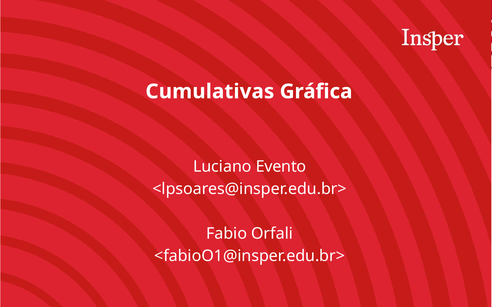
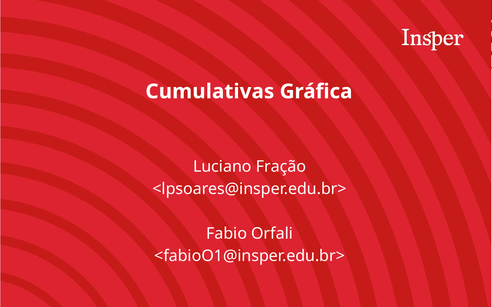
Evento: Evento -> Fração (281, 167)
